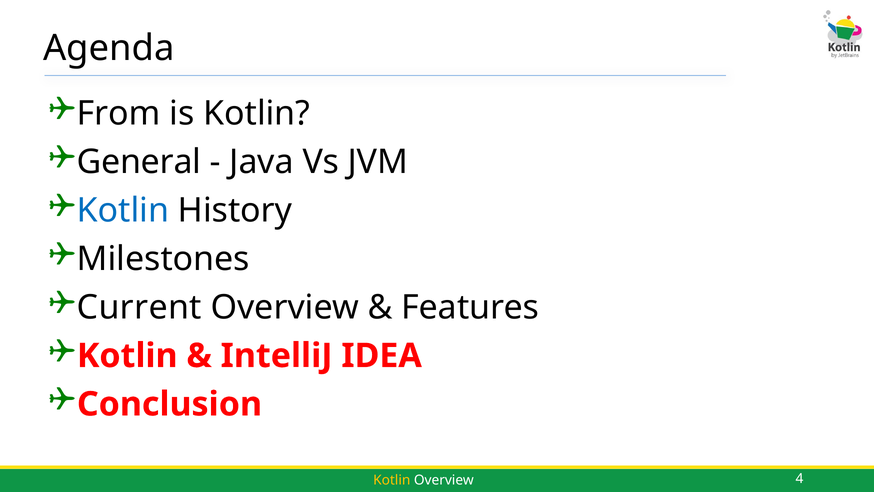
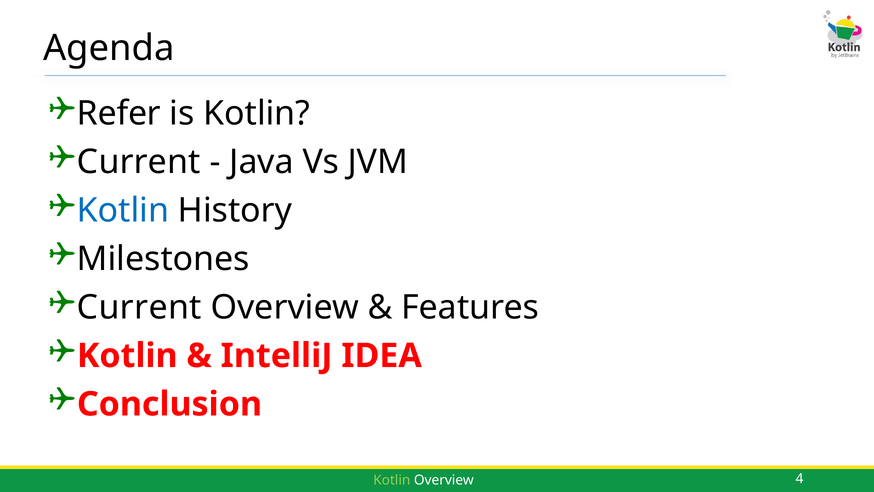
From: From -> Refer (119, 114)
General: General -> Current (139, 162)
Kotlin colour: yellow -> light green (392, 480)
